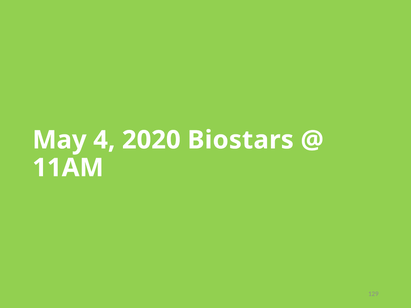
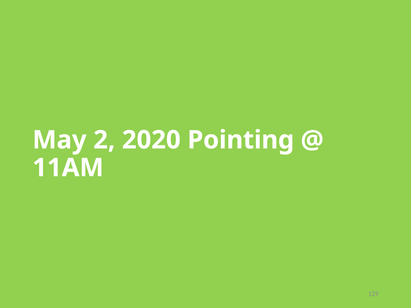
4: 4 -> 2 (104, 140)
Biostars: Biostars -> Pointing (241, 140)
